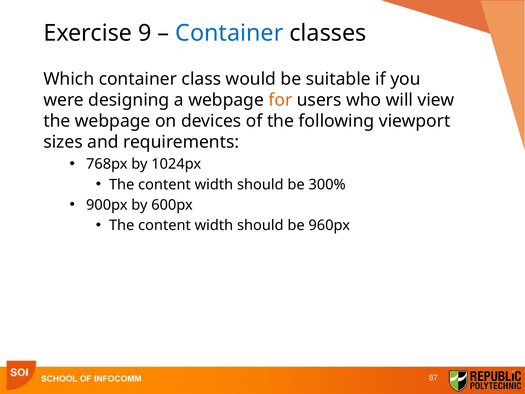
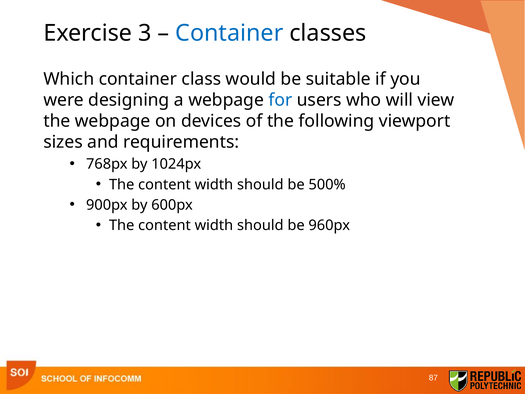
9: 9 -> 3 (145, 33)
for colour: orange -> blue (280, 100)
300%: 300% -> 500% (327, 184)
